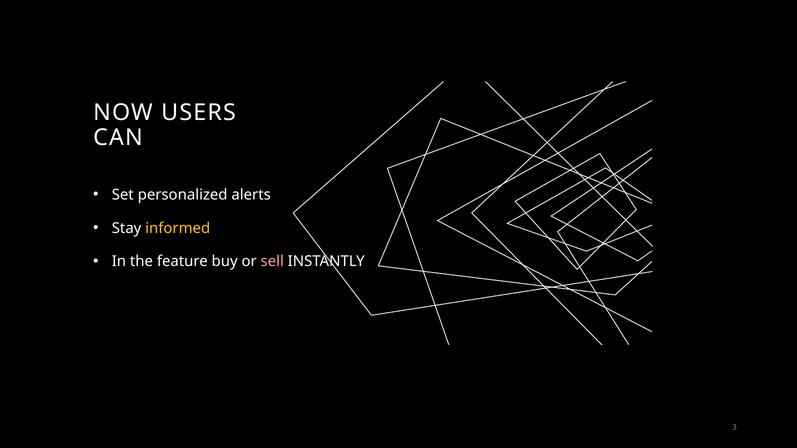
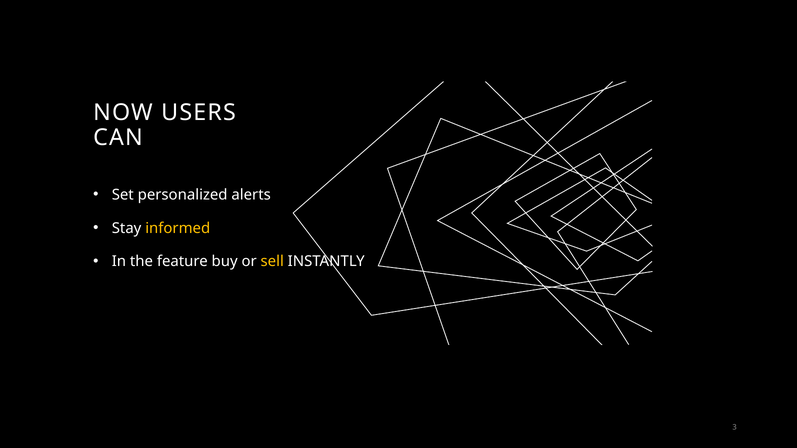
sell colour: pink -> yellow (272, 262)
